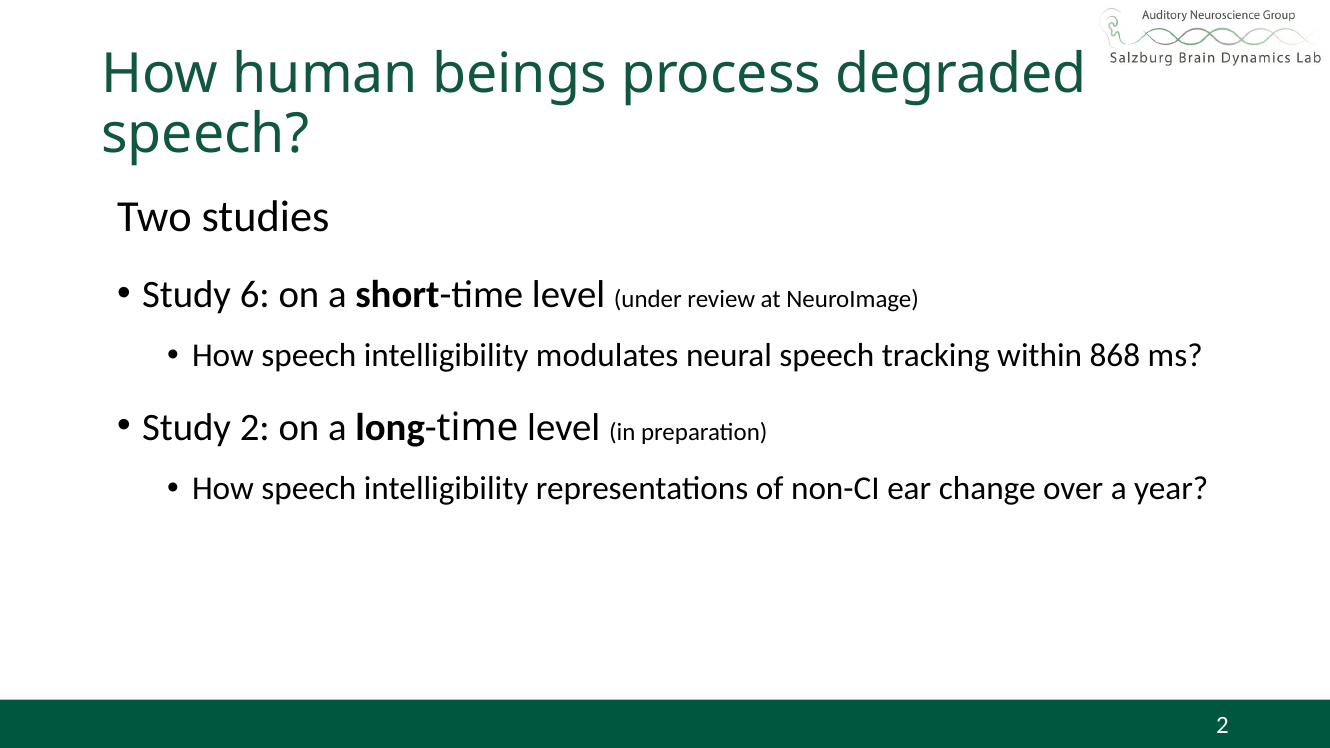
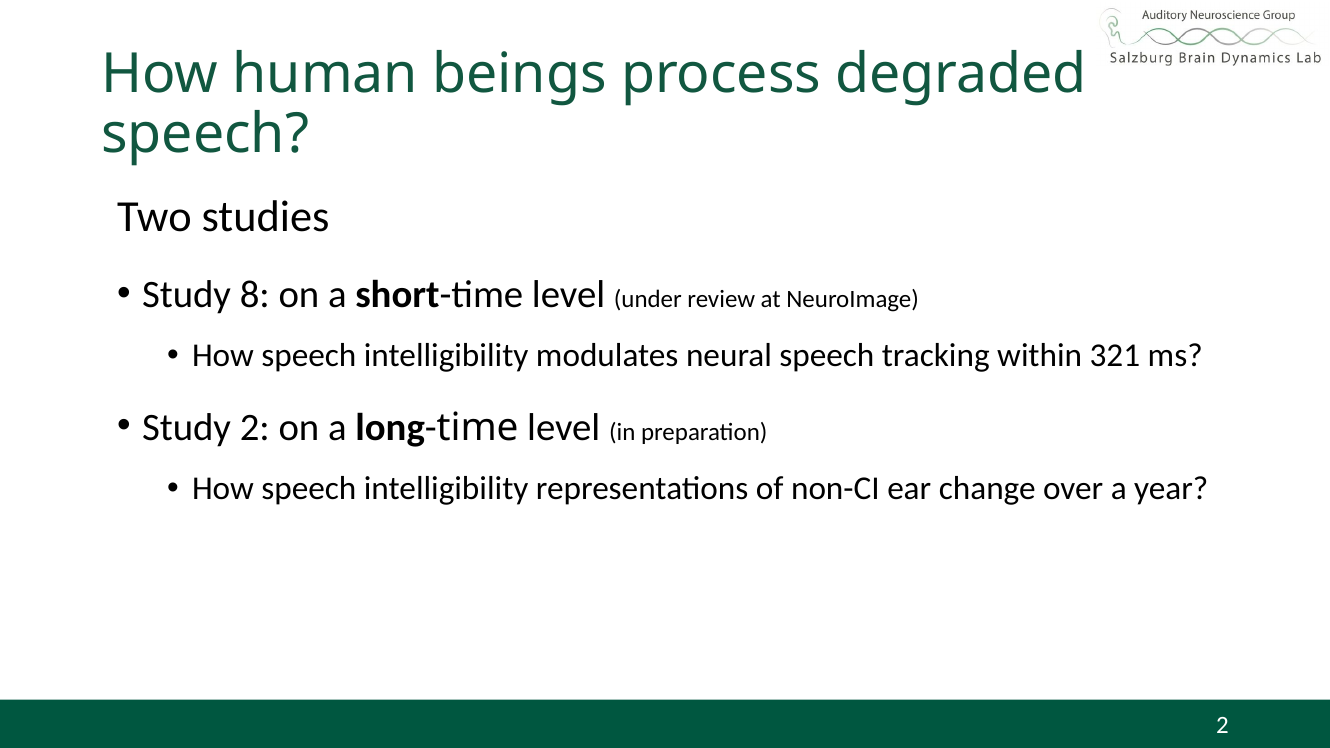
6: 6 -> 8 (255, 294)
868: 868 -> 321 (1115, 356)
